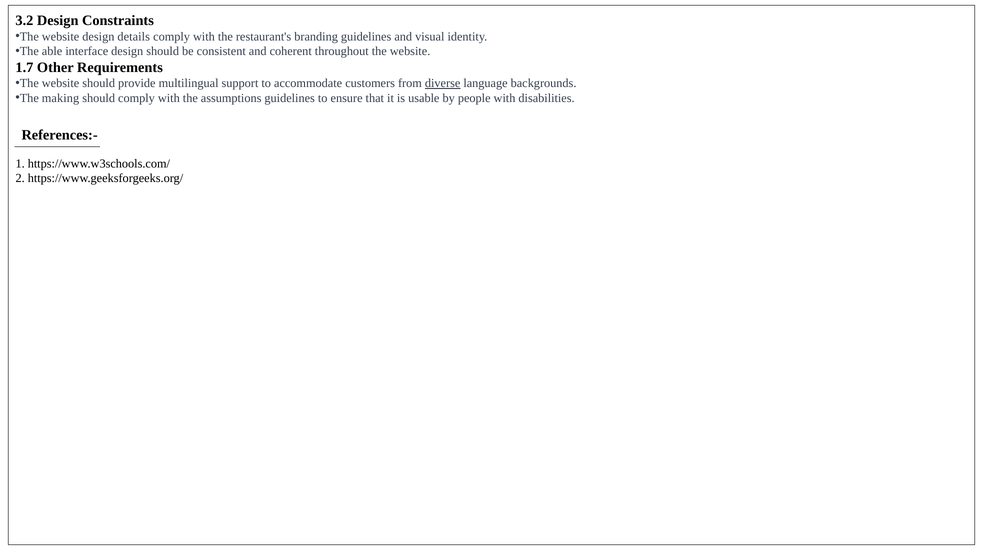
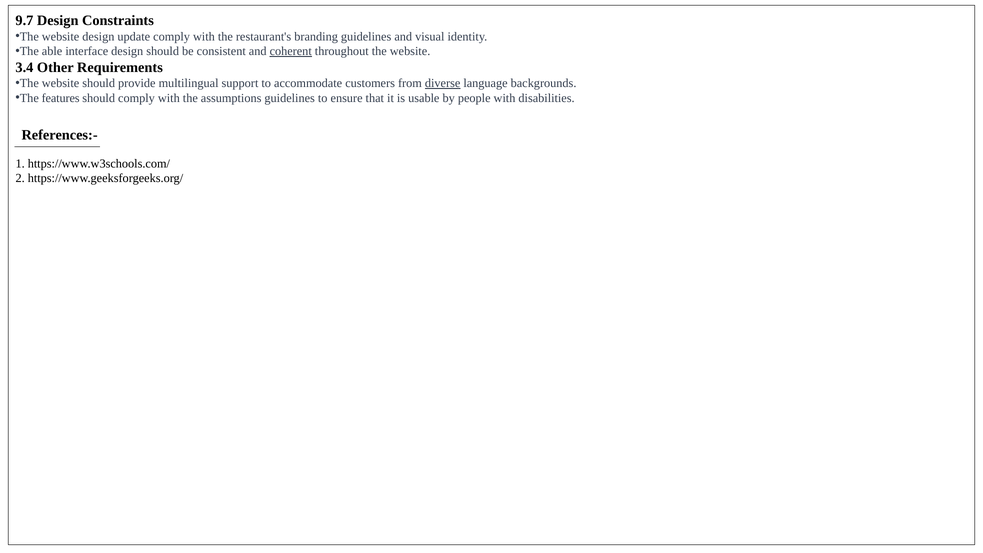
3.2: 3.2 -> 9.7 (24, 21)
details: details -> update (134, 36)
coherent underline: none -> present (291, 51)
1.7: 1.7 -> 3.4 (24, 67)
making: making -> features (61, 98)
